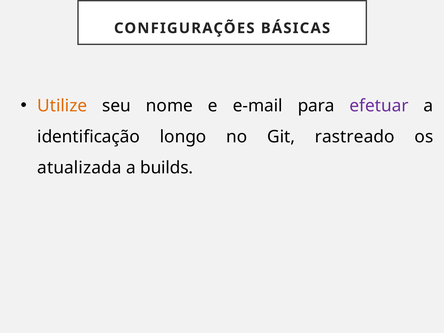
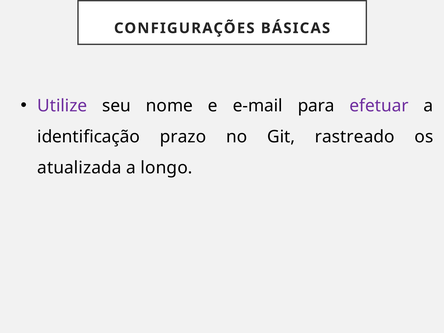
Utilize colour: orange -> purple (62, 106)
longo: longo -> prazo (183, 137)
builds: builds -> longo (167, 168)
